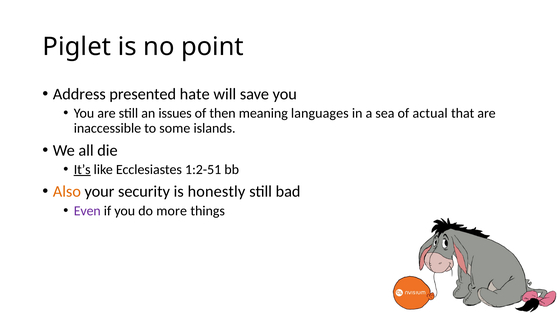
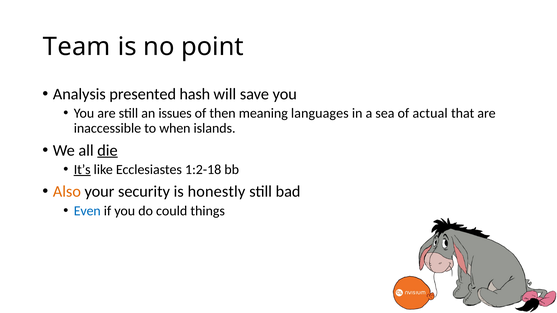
Piglet: Piglet -> Team (77, 47)
Address: Address -> Analysis (79, 94)
hate: hate -> hash (195, 94)
some: some -> when (175, 128)
die underline: none -> present (107, 150)
1:2-51: 1:2-51 -> 1:2-18 (203, 170)
Even colour: purple -> blue (87, 211)
more: more -> could (172, 211)
